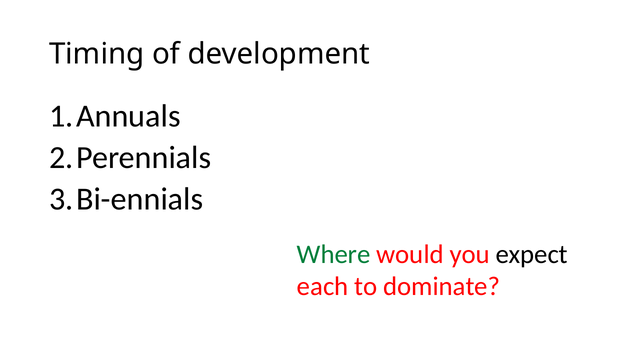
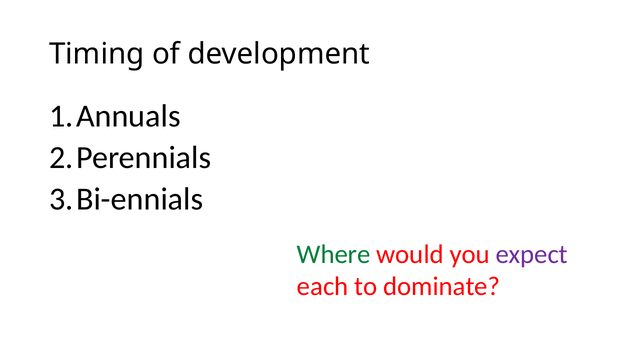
expect colour: black -> purple (532, 254)
